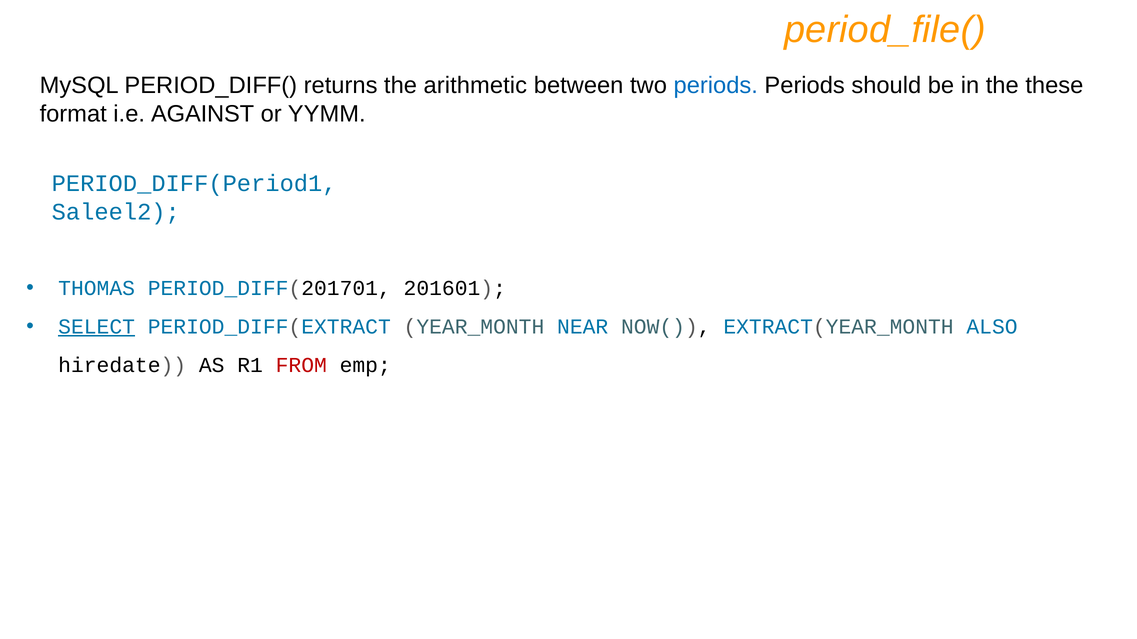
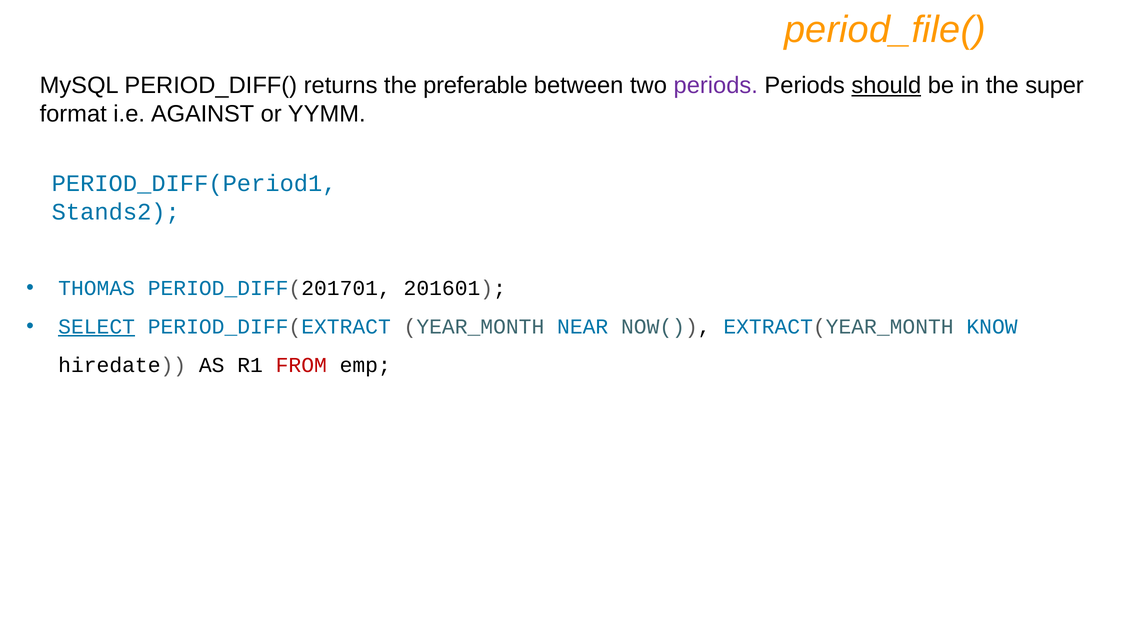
arithmetic: arithmetic -> preferable (475, 86)
periods colour: blue -> purple (716, 86)
should underline: none -> present (886, 86)
these: these -> super (1054, 86)
Saleel2: Saleel2 -> Stands2 (116, 212)
ALSO: ALSO -> KNOW (992, 327)
